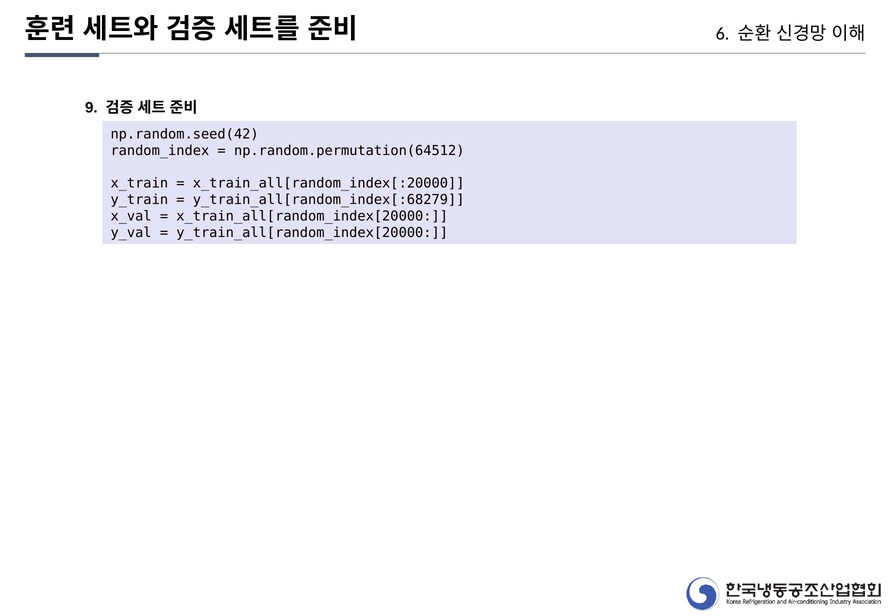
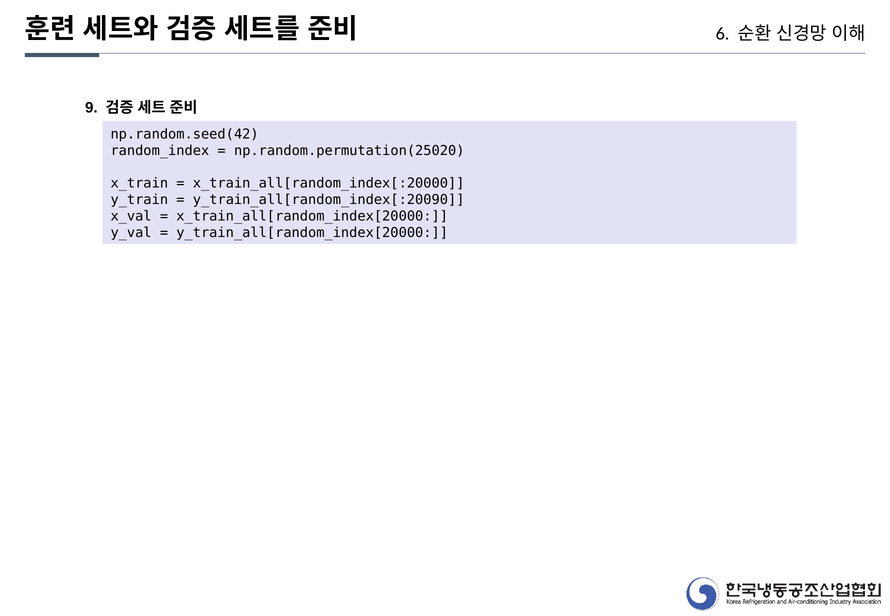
np.random.permutation(64512: np.random.permutation(64512 -> np.random.permutation(25020 (349, 151)
y_train_all[random_index[:68279: y_train_all[random_index[:68279 -> y_train_all[random_index[:20090 (329, 200)
